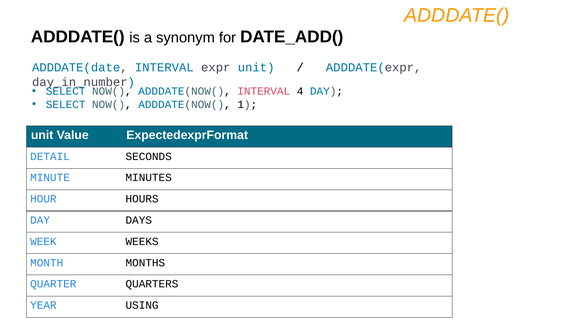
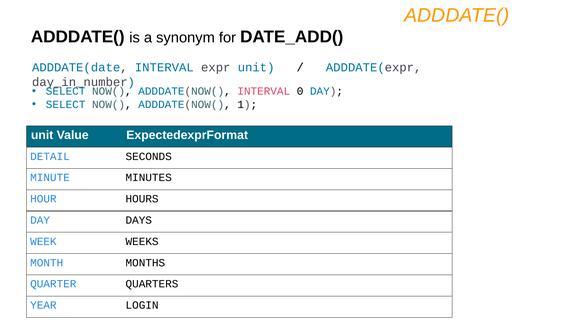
4: 4 -> 0 (300, 91)
USING: USING -> LOGIN (142, 305)
